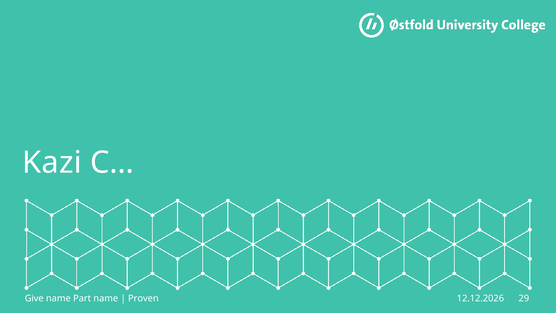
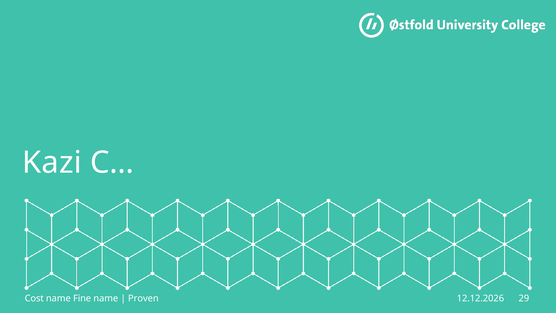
Give: Give -> Cost (34, 298)
Part: Part -> Fine (82, 298)
